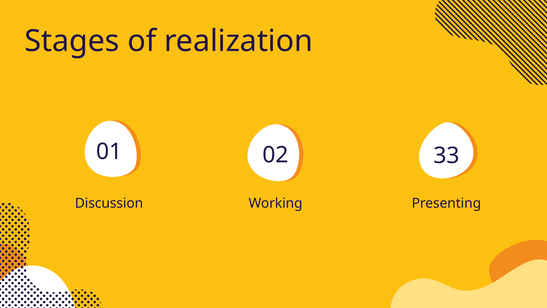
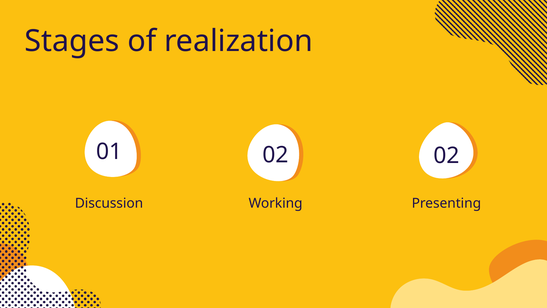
02 33: 33 -> 02 (447, 155)
